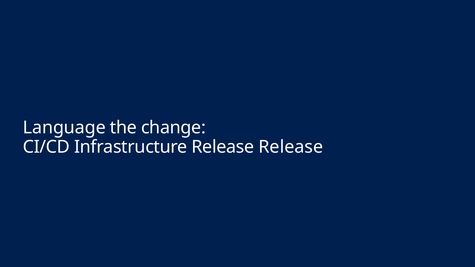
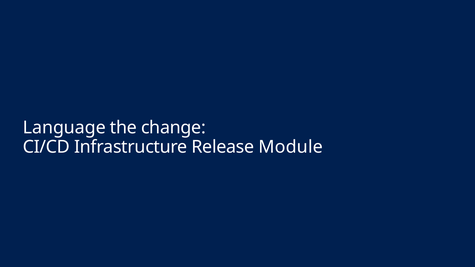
Release Release: Release -> Module (291, 147)
